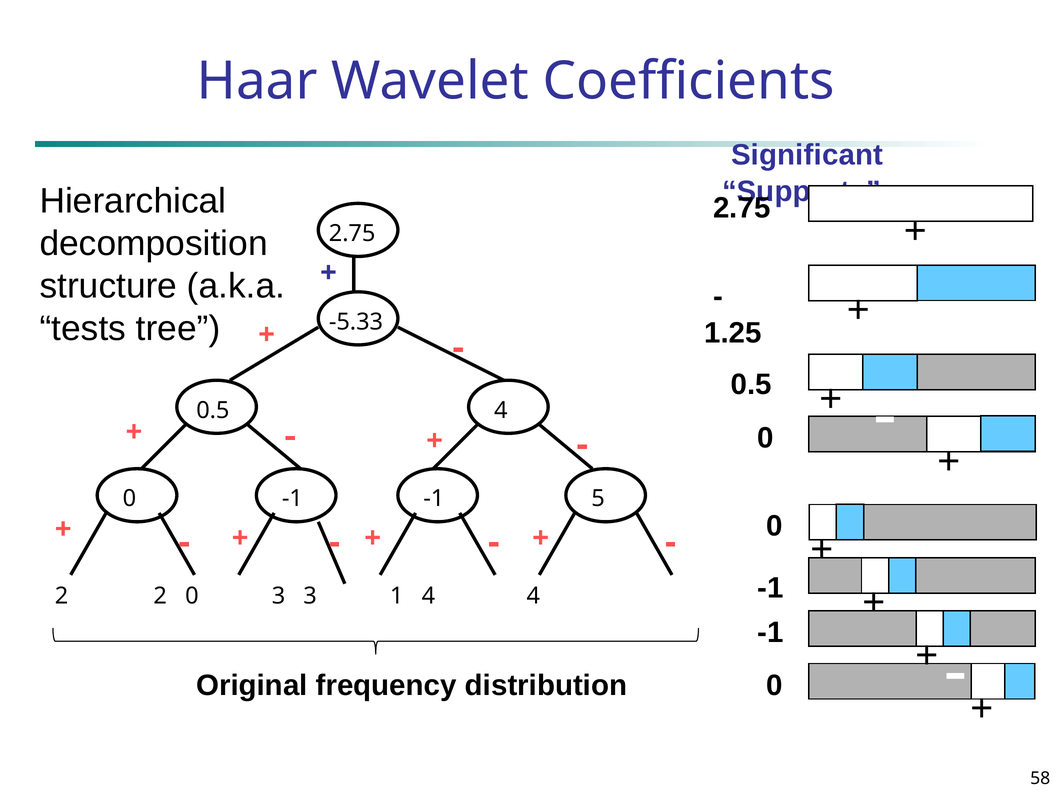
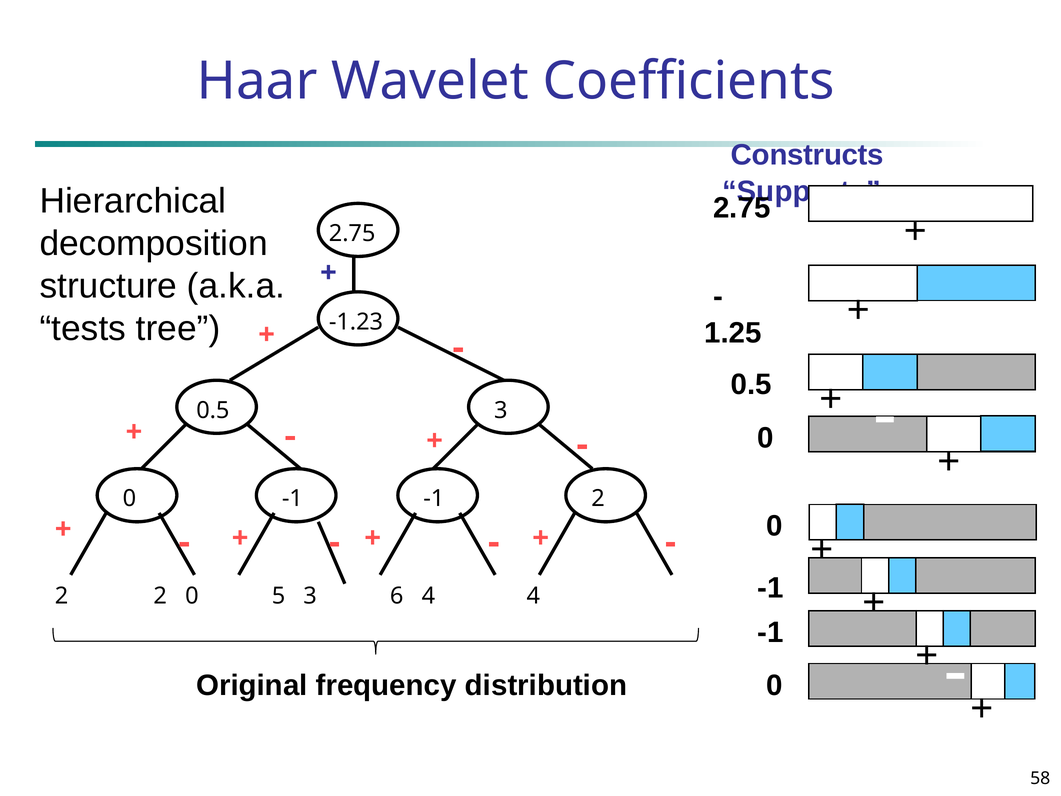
Significant: Significant -> Constructs (807, 155)
-5.33: -5.33 -> -1.23 (356, 322)
0.5 4: 4 -> 3 (501, 410)
-1 5: 5 -> 2 (598, 499)
0 3: 3 -> 5 (278, 596)
1: 1 -> 6 (397, 596)
